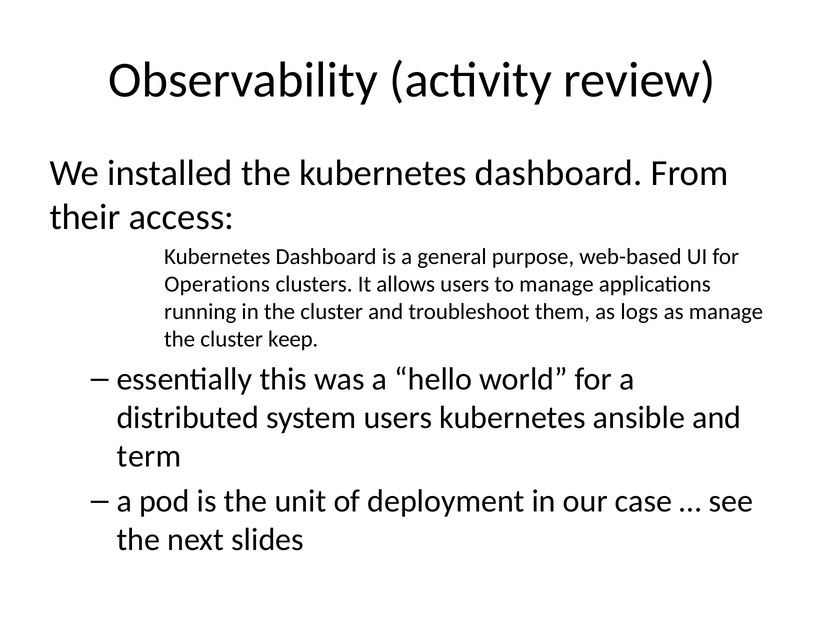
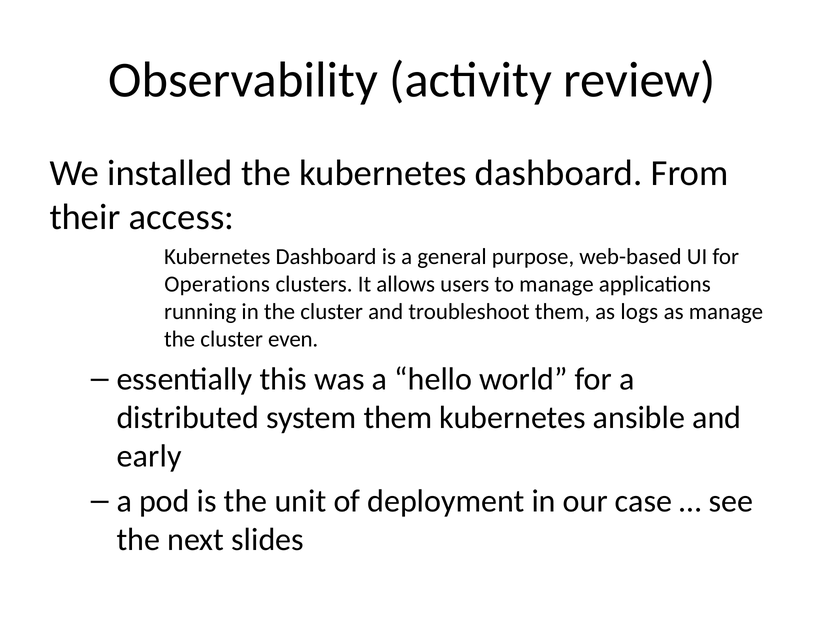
keep: keep -> even (293, 339)
system users: users -> them (398, 418)
term: term -> early (149, 456)
